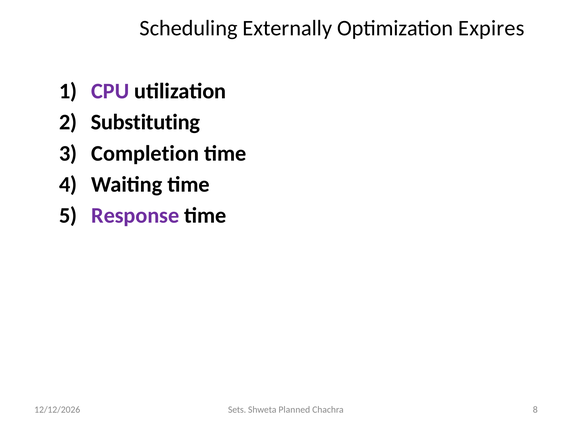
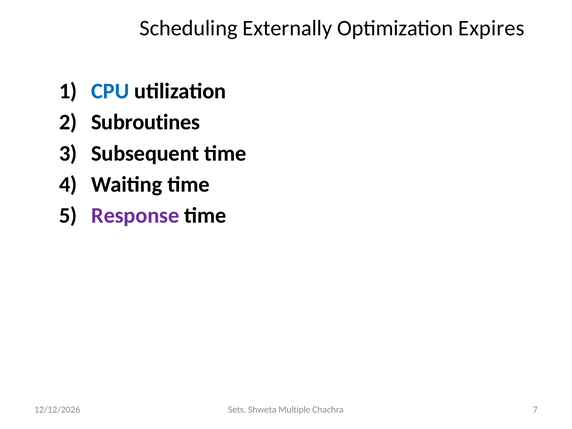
CPU colour: purple -> blue (110, 91)
Substituting: Substituting -> Subroutines (146, 122)
Completion: Completion -> Subsequent (145, 153)
Planned: Planned -> Multiple (294, 410)
8: 8 -> 7 (535, 410)
